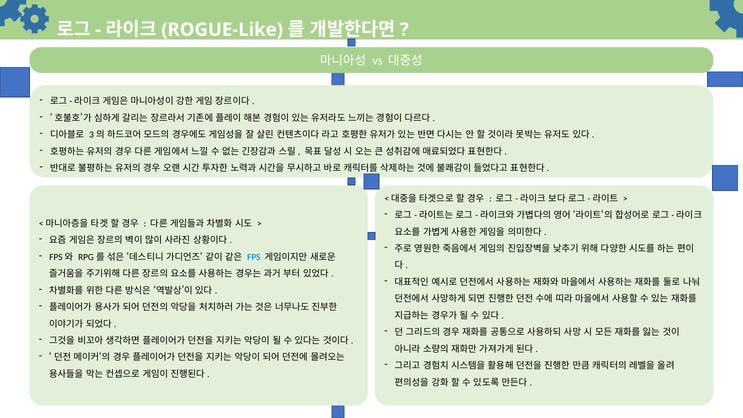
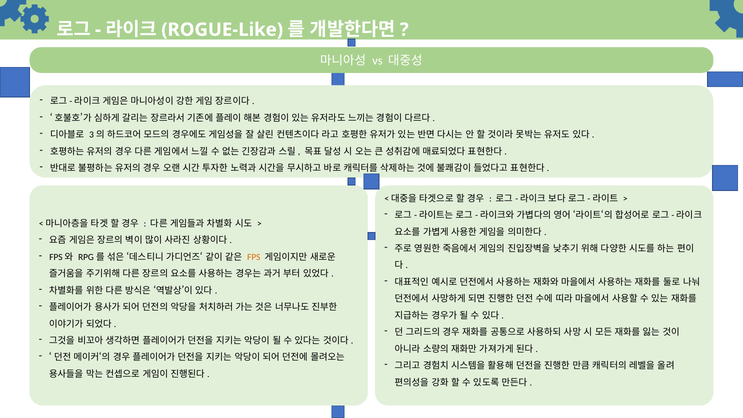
FPS colour: blue -> orange (254, 257)
